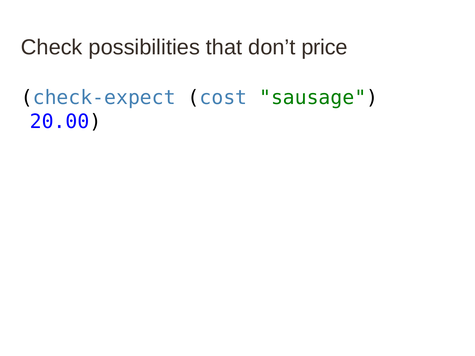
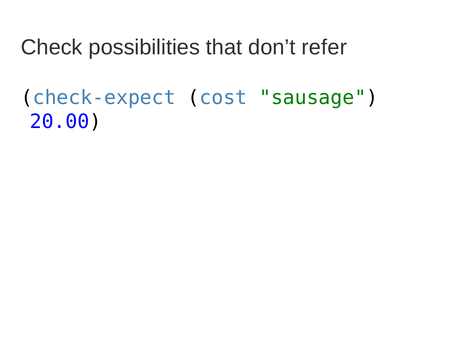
price: price -> refer (324, 47)
